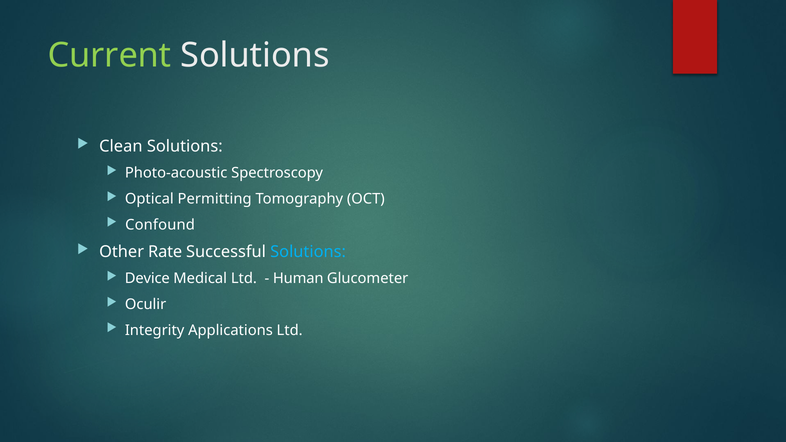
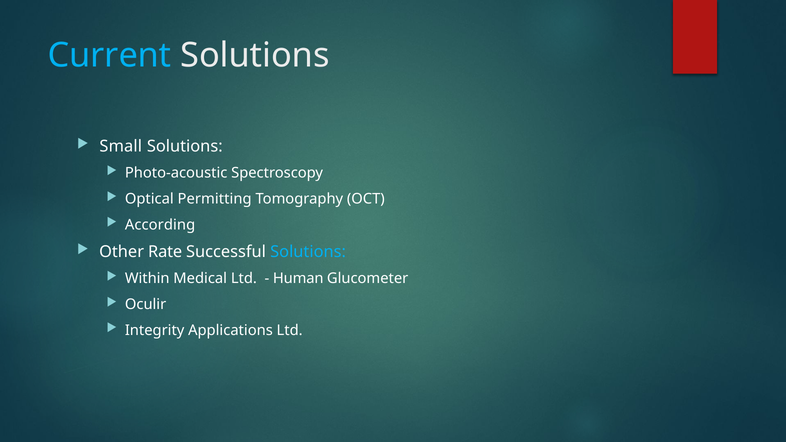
Current colour: light green -> light blue (109, 55)
Clean: Clean -> Small (121, 146)
Confound: Confound -> According (160, 225)
Device: Device -> Within (147, 279)
